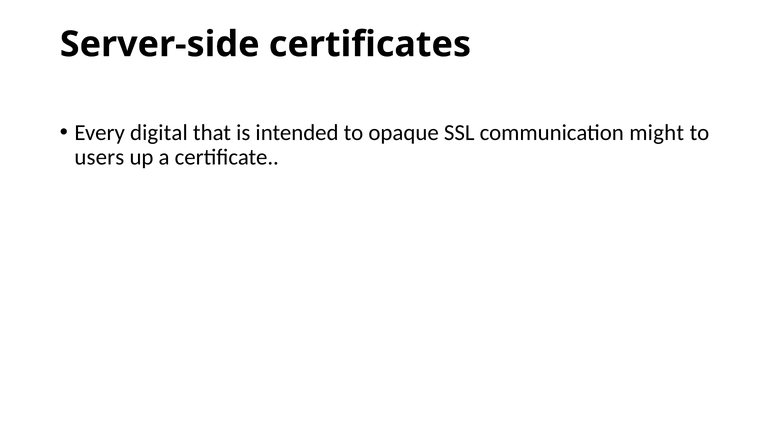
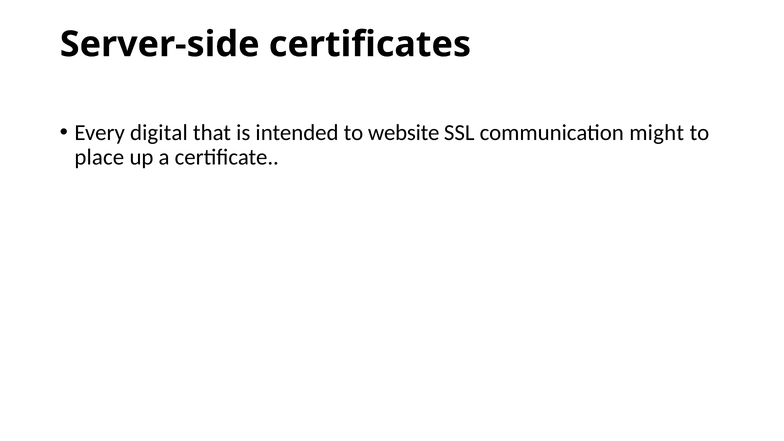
opaque: opaque -> website (404, 133)
users: users -> place (99, 157)
